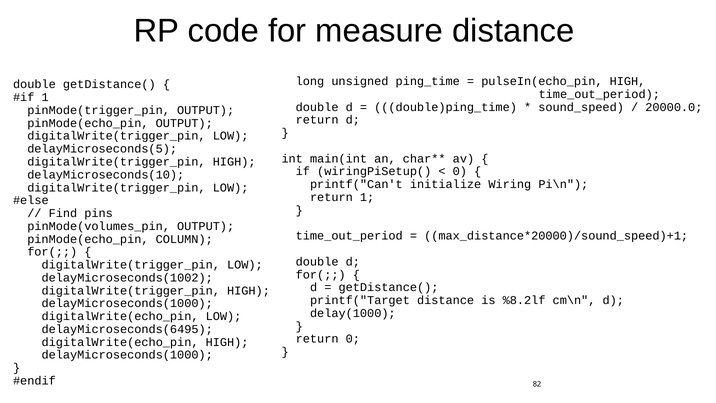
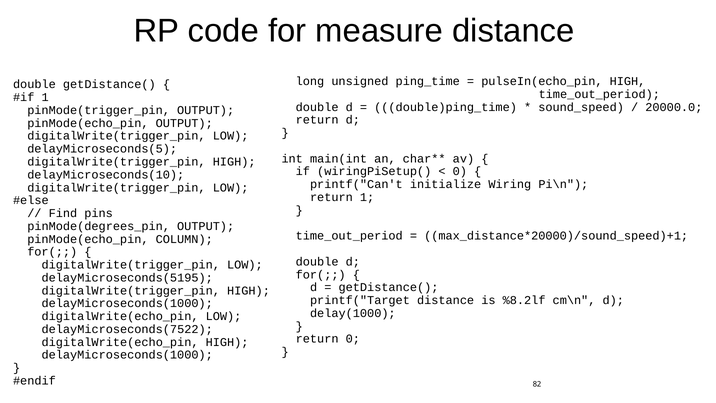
pinMode(volumes_pin: pinMode(volumes_pin -> pinMode(degrees_pin (99, 226)
delayMicroseconds(1002: delayMicroseconds(1002 -> delayMicroseconds(5195 (127, 278)
delayMicroseconds(6495: delayMicroseconds(6495 -> delayMicroseconds(7522 (127, 329)
